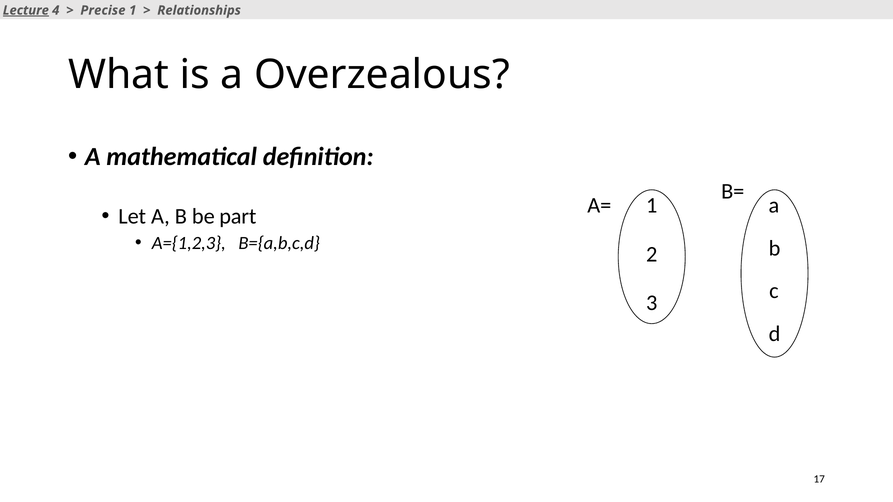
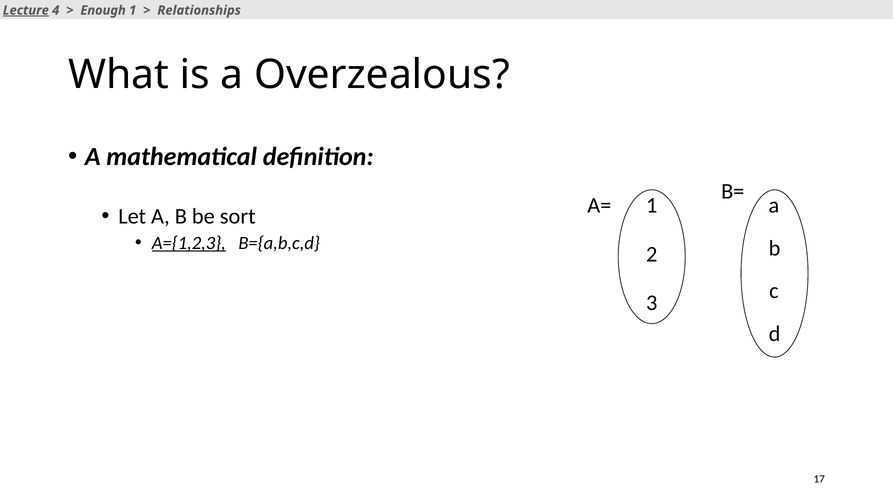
Precise: Precise -> Enough (103, 10)
part: part -> sort (238, 216)
A={1,2,3 underline: none -> present (189, 243)
